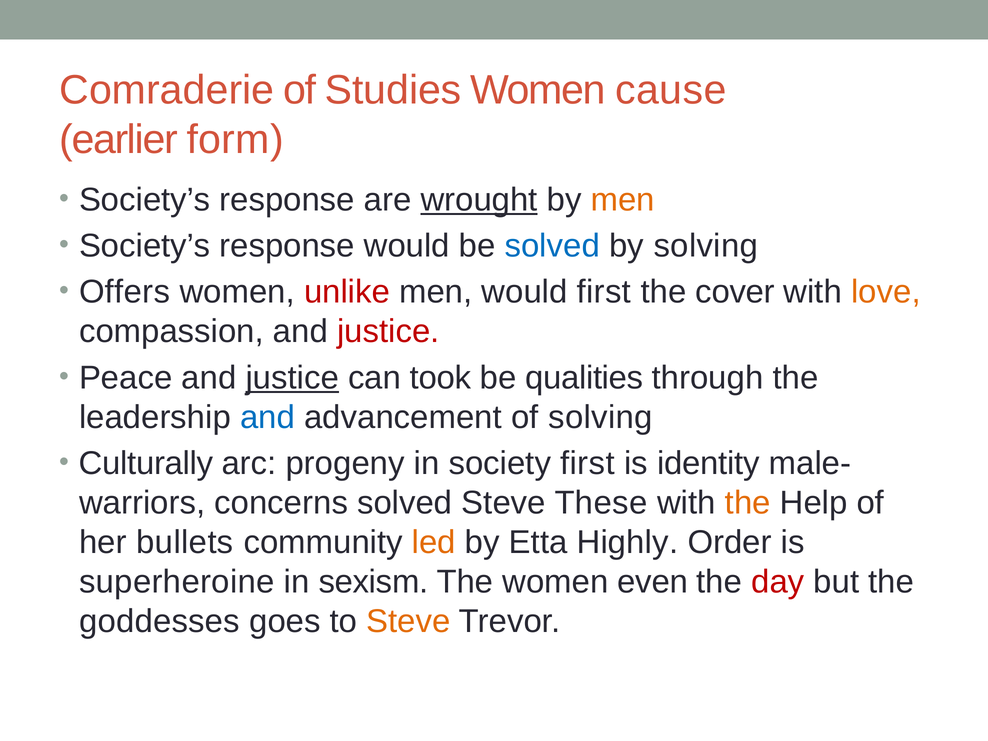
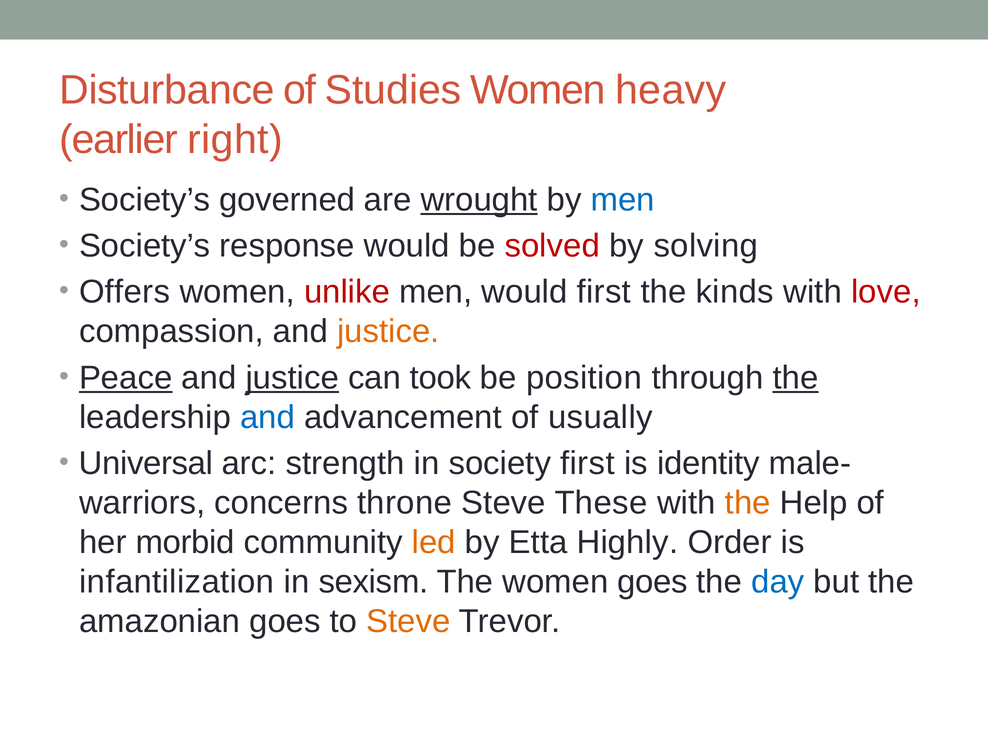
Comraderie: Comraderie -> Disturbance (167, 90)
cause: cause -> heavy (671, 90)
form: form -> right (235, 140)
response: response -> governed (287, 200)
men colour: orange -> blue (623, 200)
solved colour: blue -> red (552, 246)
cover: cover -> kinds (735, 292)
love colour: orange -> red (886, 292)
justice colour: red -> orange (388, 332)
Peace underline: none -> present (126, 378)
qualities: qualities -> position (584, 378)
the underline: none -> present (795, 378)
of solving: solving -> usually (600, 417)
Culturally: Culturally -> Universal (146, 463)
progeny: progeny -> strength (345, 463)
concerns solved: solved -> throne (405, 503)
bullets: bullets -> morbid (185, 542)
superheroine: superheroine -> infantilization (177, 582)
women even: even -> goes (653, 582)
day colour: red -> blue (778, 582)
goddesses: goddesses -> amazonian (160, 621)
